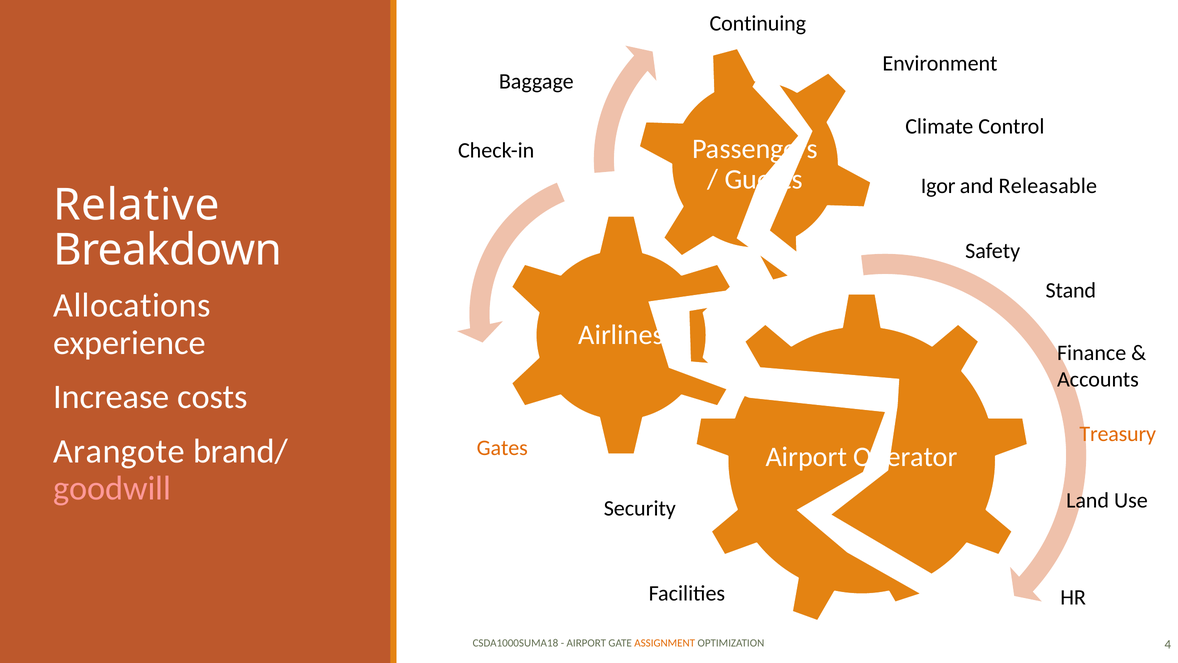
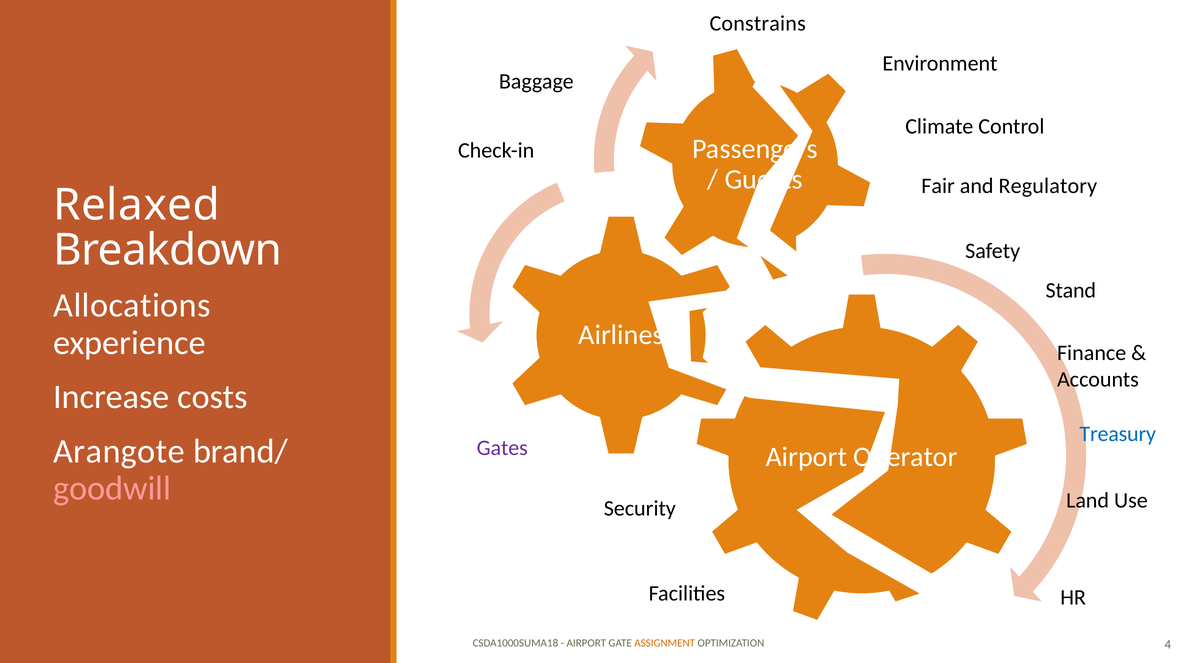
Continuing: Continuing -> Constrains (758, 24)
Igor: Igor -> Fair (938, 186)
Releasable: Releasable -> Regulatory (1048, 186)
Relative: Relative -> Relaxed (137, 205)
Treasury colour: orange -> blue (1118, 434)
Gates colour: orange -> purple (502, 448)
